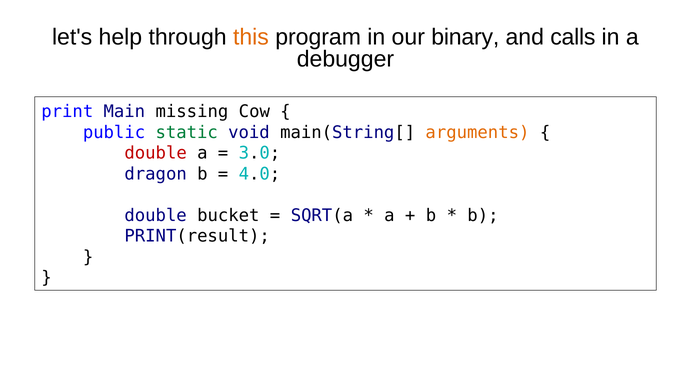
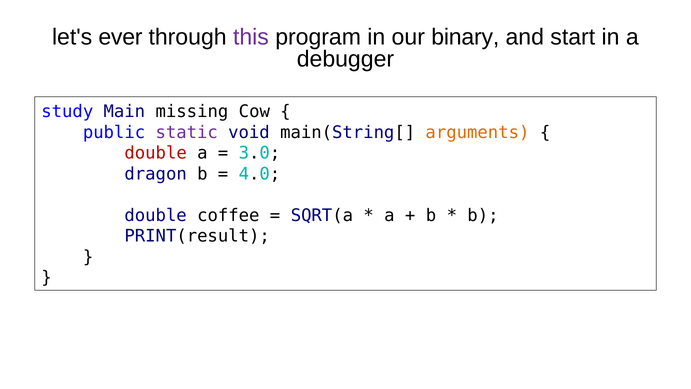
help: help -> ever (120, 37)
this colour: orange -> purple (251, 37)
calls: calls -> start (573, 37)
print: print -> study (67, 112)
static colour: green -> purple (187, 132)
bucket: bucket -> coffee (228, 215)
